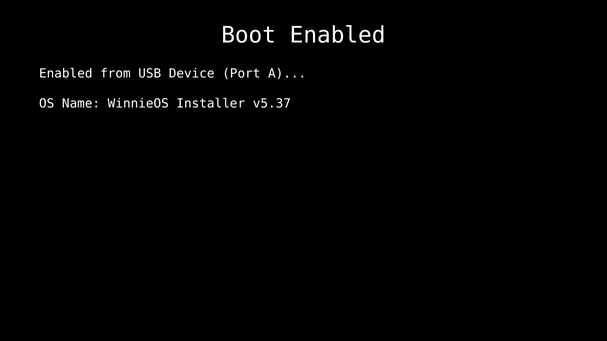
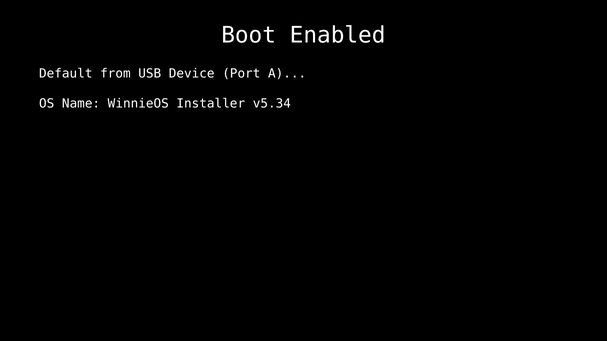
Enabled: Enabled -> Default (66, 73)
v5.37: v5.37 -> v5.34 (272, 104)
